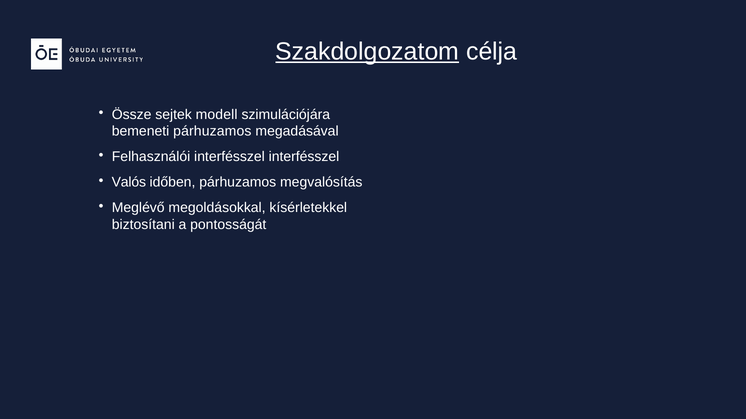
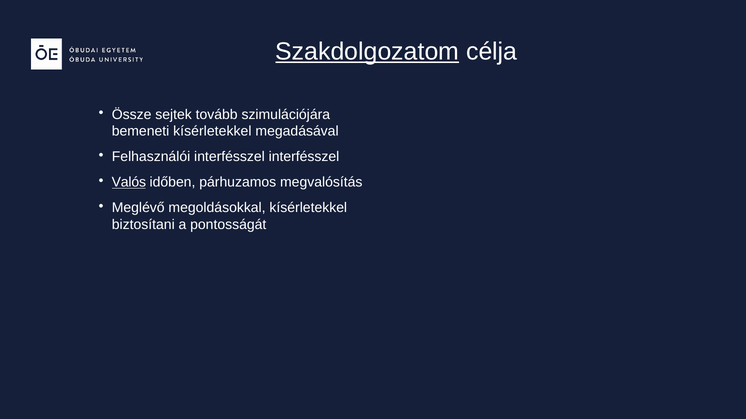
modell: modell -> tovább (217, 115)
bemeneti párhuzamos: párhuzamos -> kísérletekkel (212, 131)
Valós underline: none -> present (129, 183)
